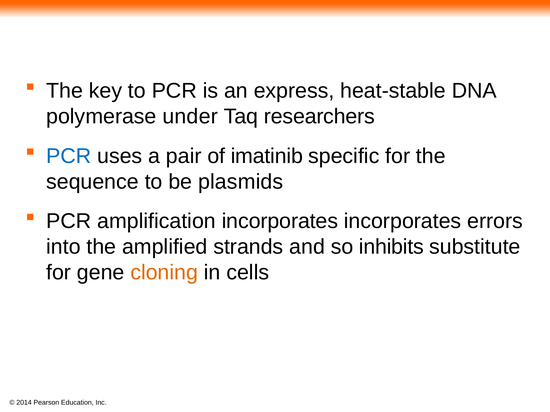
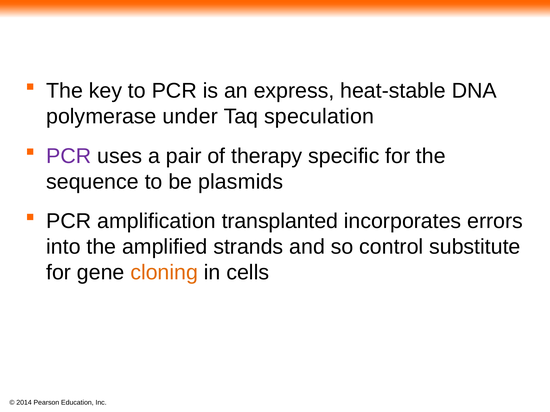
researchers: researchers -> speculation (319, 117)
PCR colour: blue -> purple (69, 156)
imatinib: imatinib -> therapy (267, 156)
amplification incorporates: incorporates -> transplanted (280, 221)
inhibits: inhibits -> control (391, 247)
